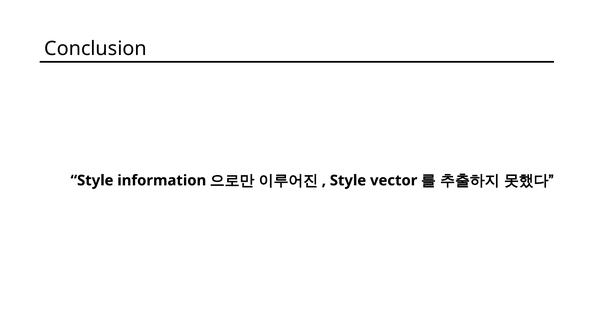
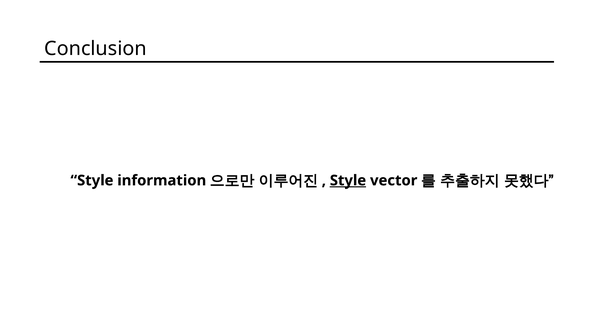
Style underline: none -> present (348, 181)
